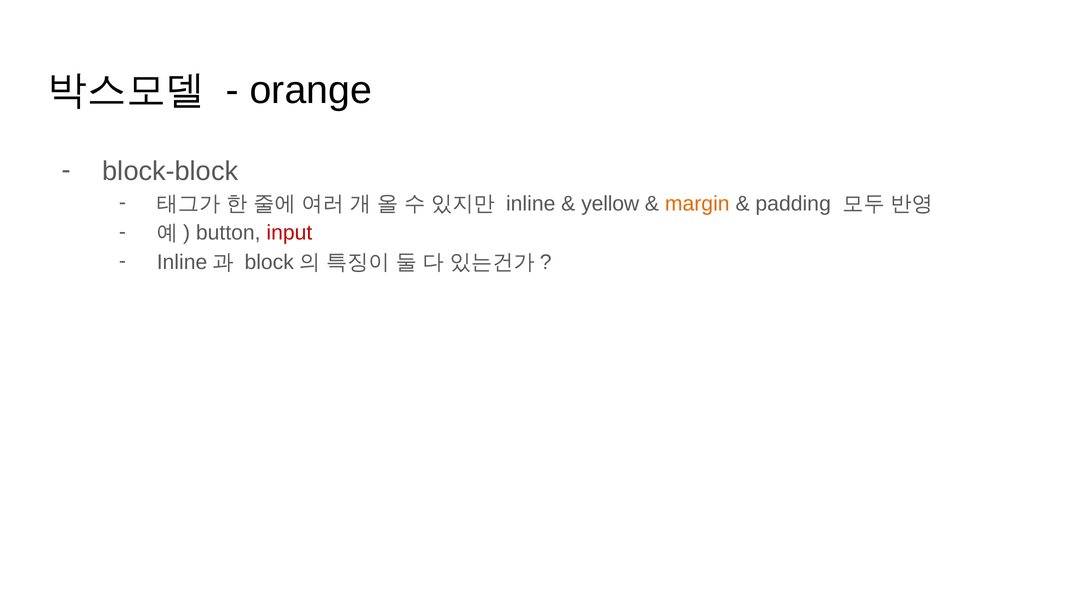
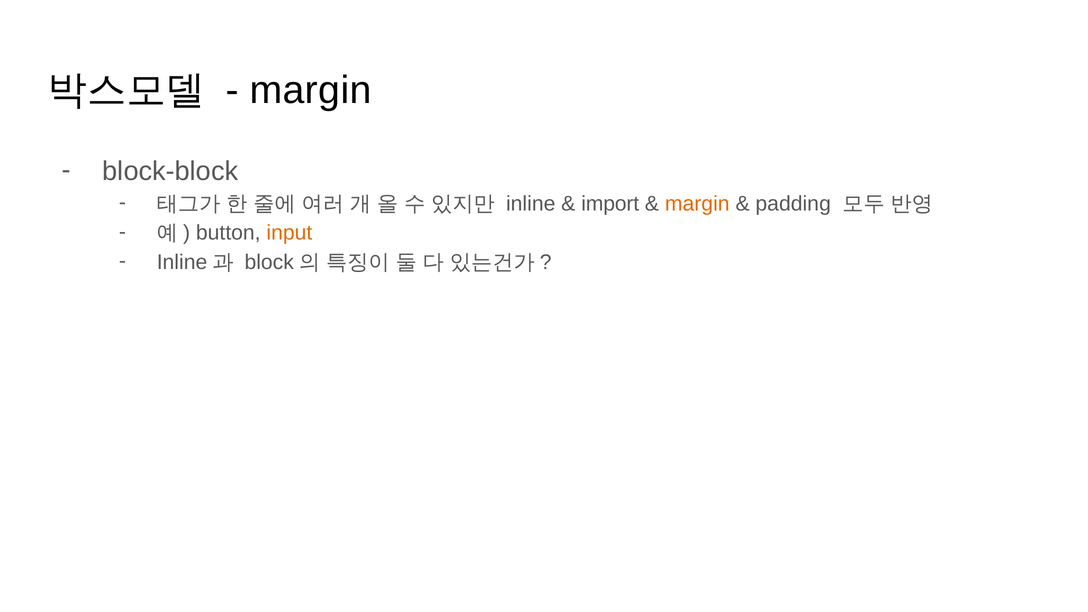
orange: orange -> margin (311, 90)
yellow: yellow -> import (610, 204)
input colour: red -> orange (289, 233)
